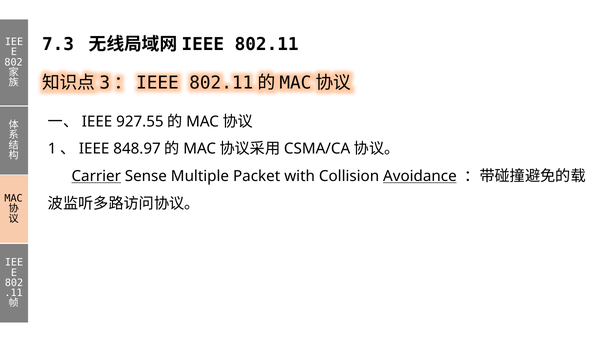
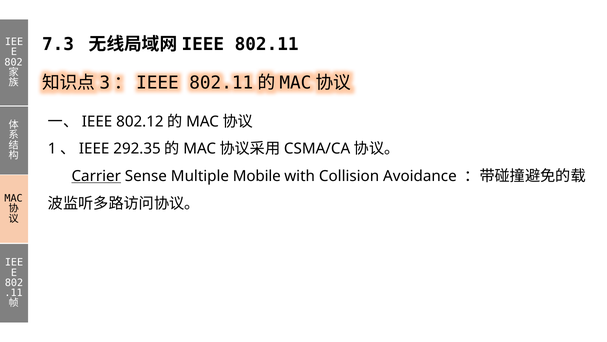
927.55: 927.55 -> 802.12 (140, 121)
848.97: 848.97 -> 292.35 (137, 149)
Packet: Packet -> Mobile (257, 176)
Avoidance underline: present -> none (420, 176)
